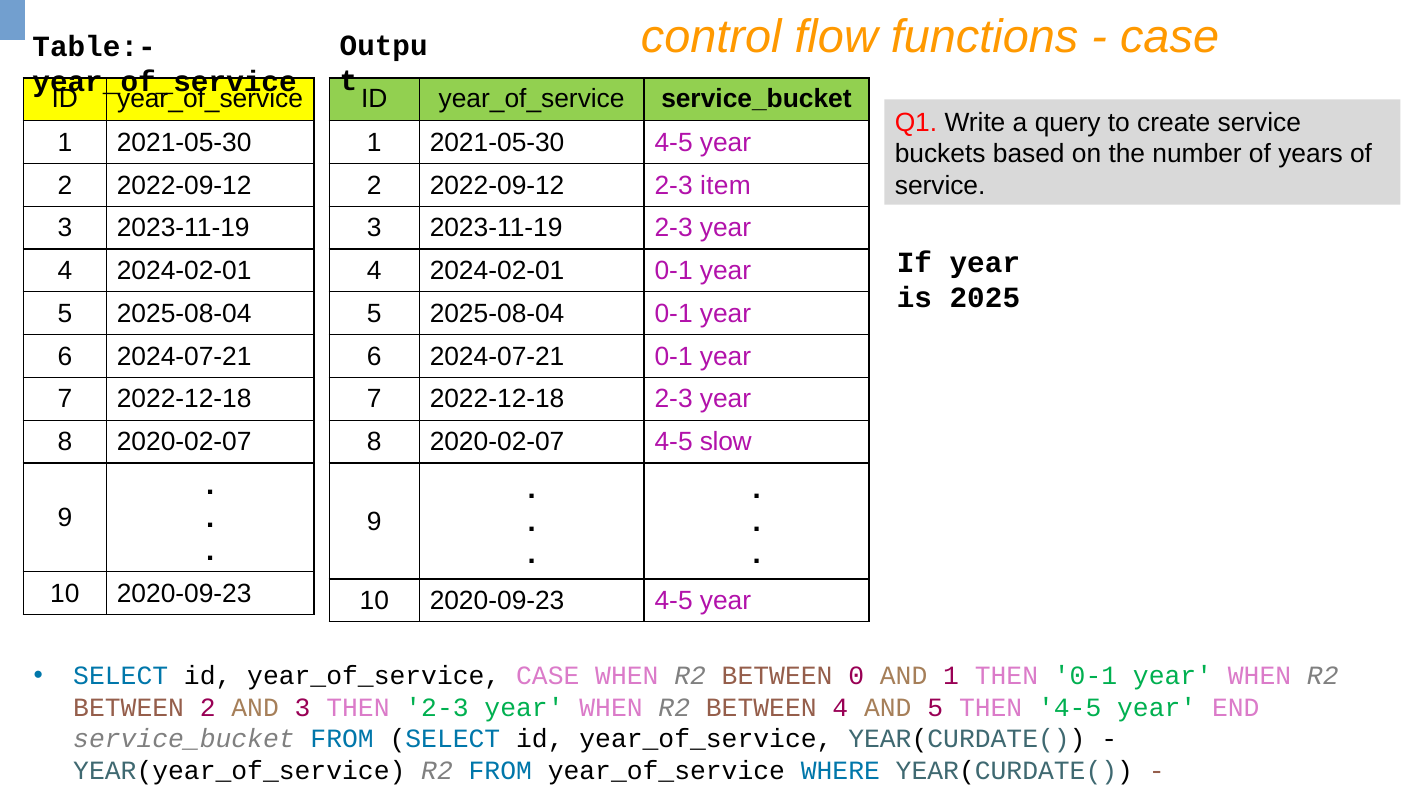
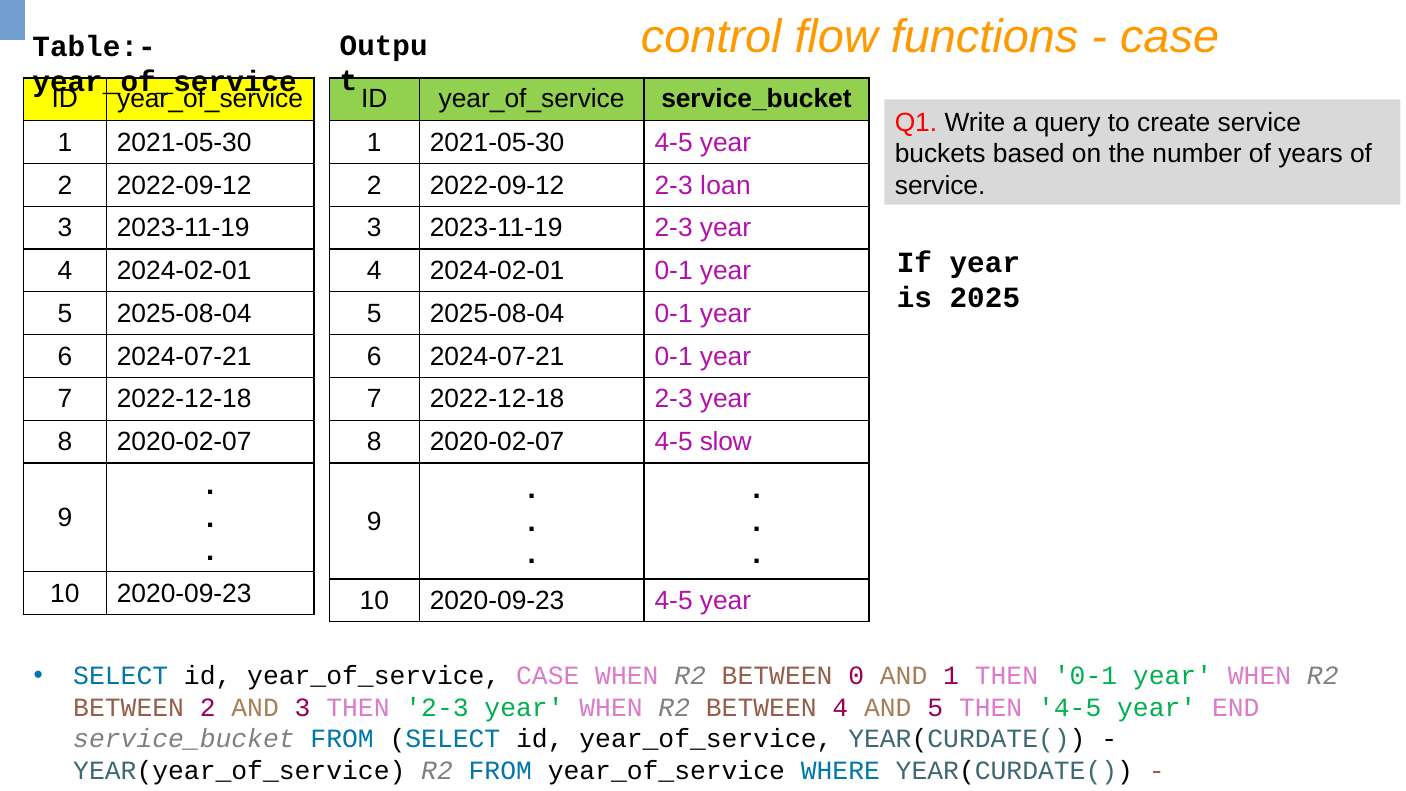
item: item -> loan (725, 185)
